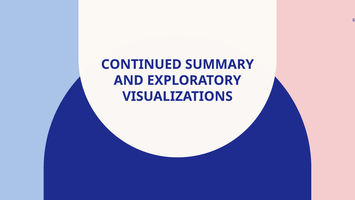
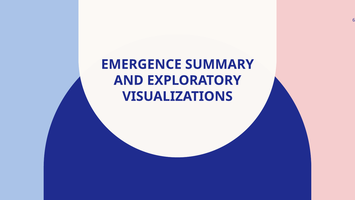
CONTINUED: CONTINUED -> EMERGENCE (141, 64)
